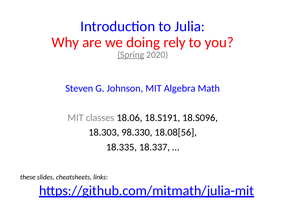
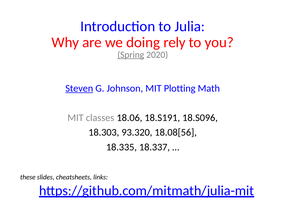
Steven underline: none -> present (79, 88)
Algebra: Algebra -> Plotting (180, 88)
98.330: 98.330 -> 93.320 (137, 132)
